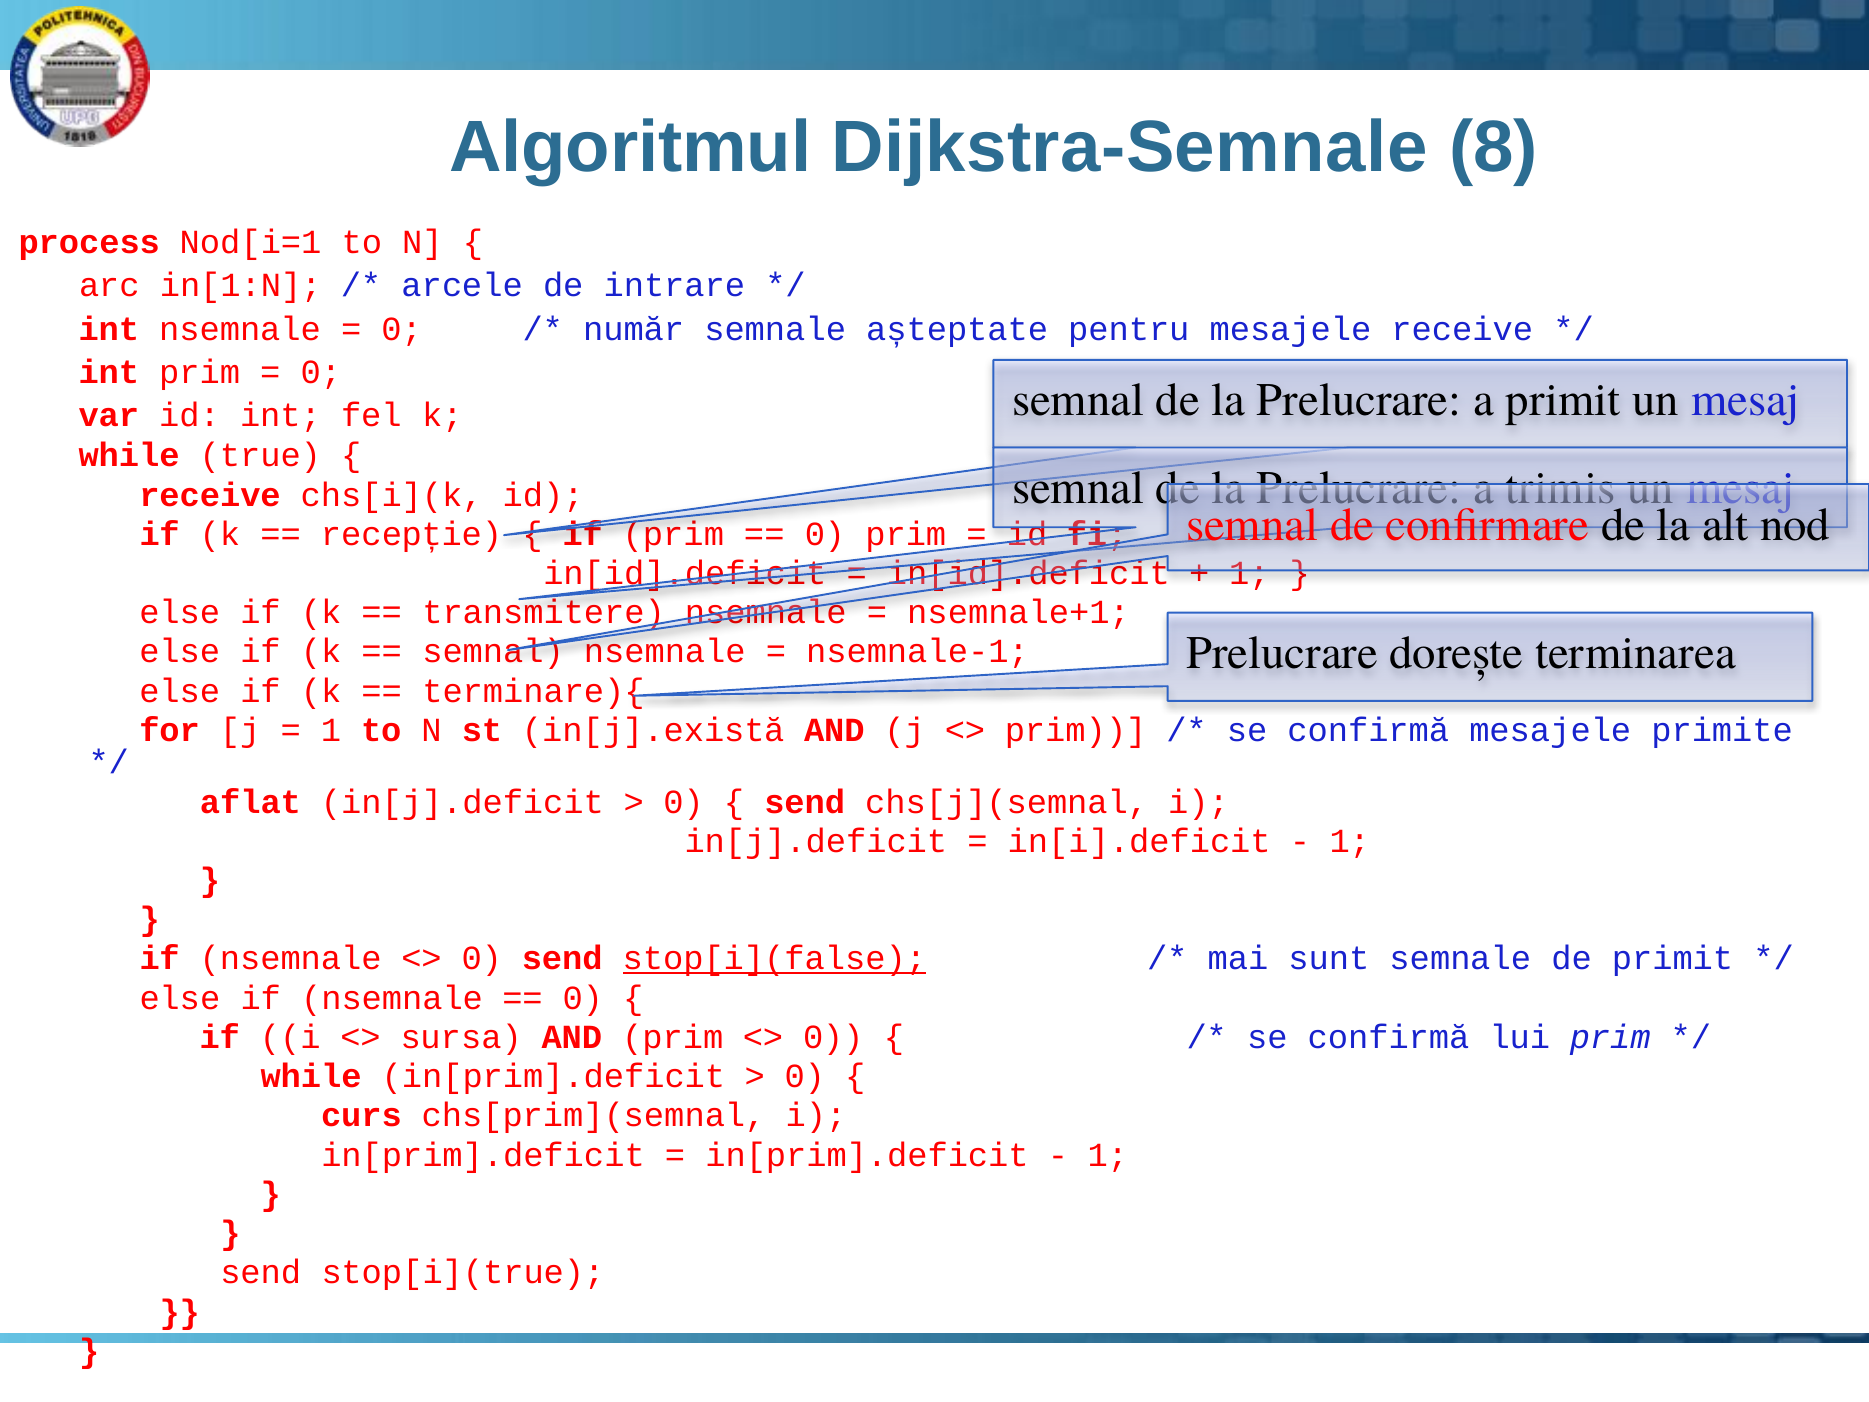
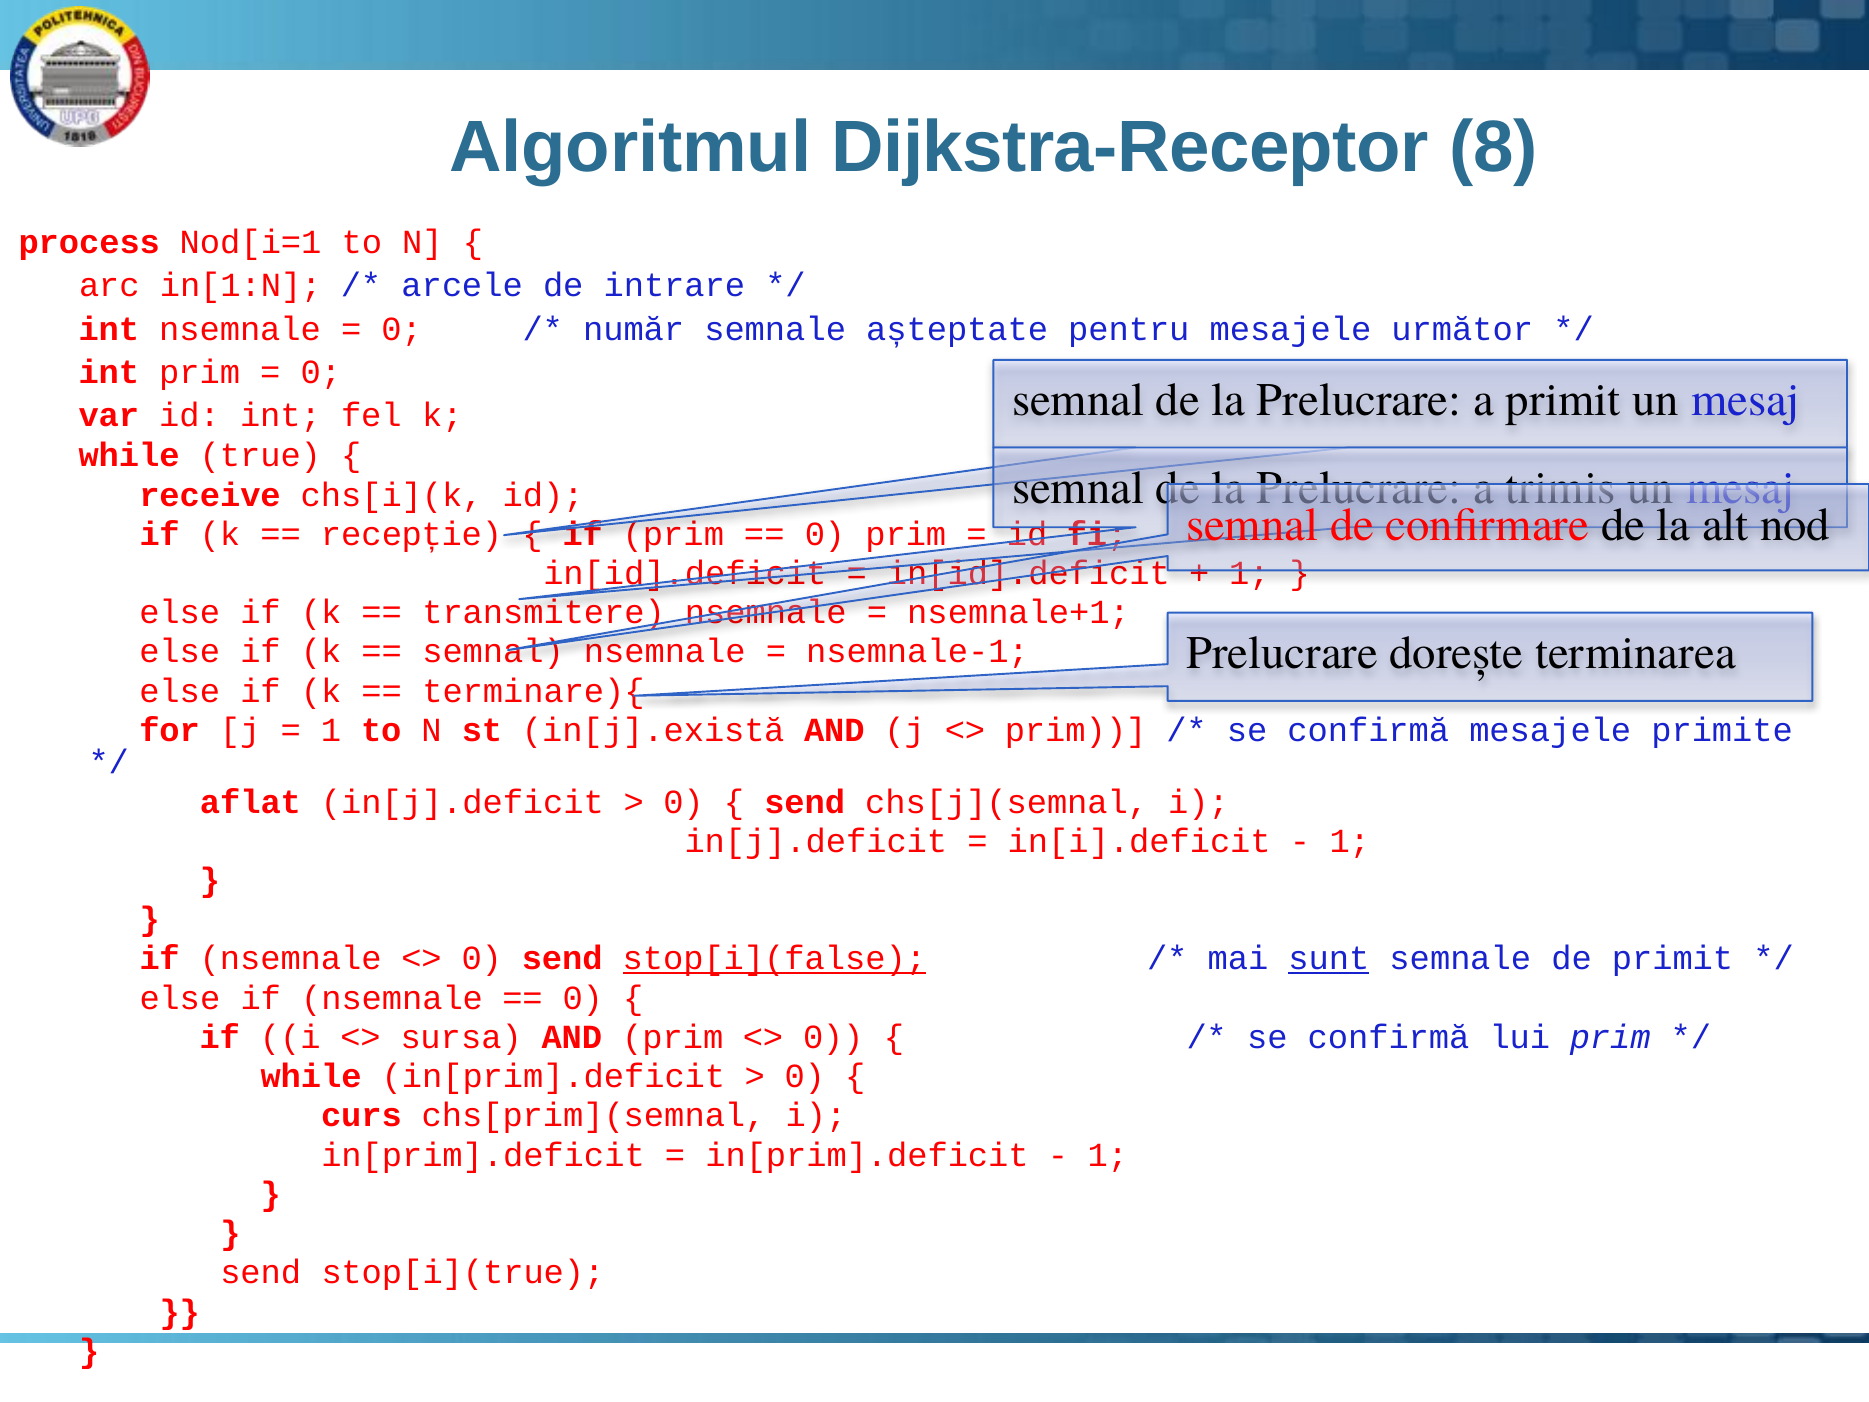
Dijkstra-Semnale: Dijkstra-Semnale -> Dijkstra-Receptor (1130, 148)
mesajele receive: receive -> următor (1462, 329)
sunt underline: none -> present (1329, 959)
